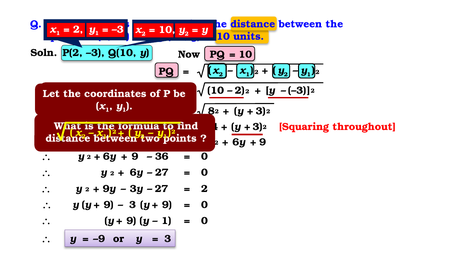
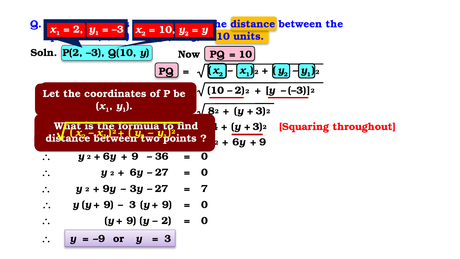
2: 2 -> 7 (204, 189)
1: 1 -> 2 (166, 221)
